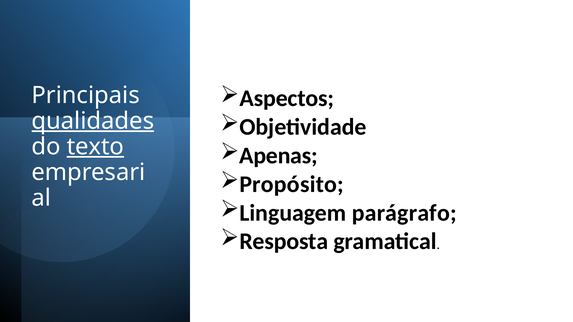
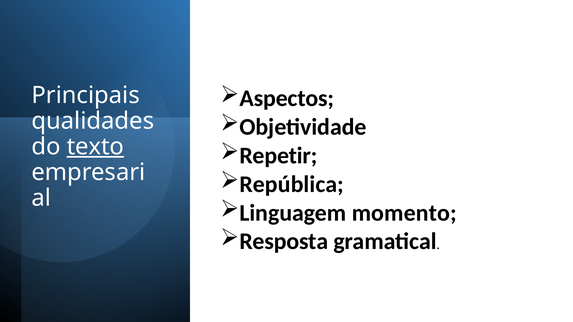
qualidades underline: present -> none (93, 121)
Apenas: Apenas -> Repetir (278, 156)
Propósito: Propósito -> República (292, 184)
parágrafo: parágrafo -> momento (404, 213)
